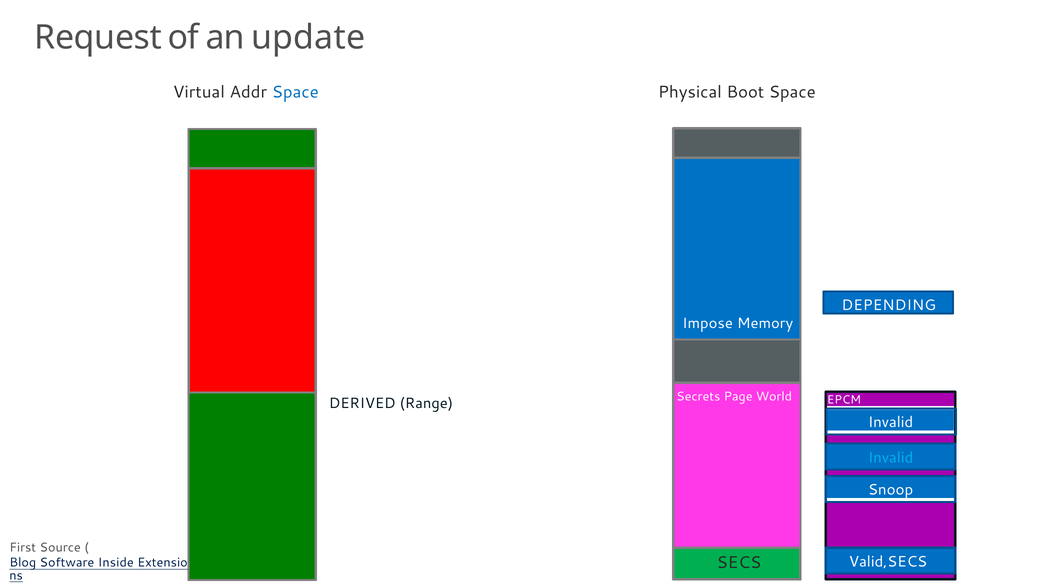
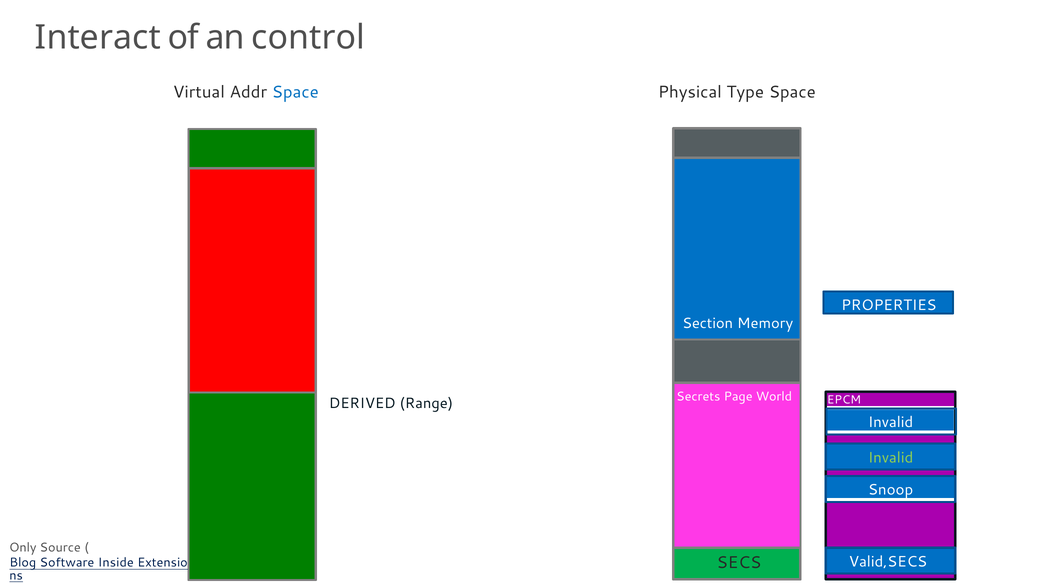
Request: Request -> Interact (98, 38)
update: update -> control (308, 38)
Boot: Boot -> Type (745, 92)
DEPENDING: DEPENDING -> PROPERTIES (889, 306)
Impose: Impose -> Section (708, 323)
Invalid colour: light blue -> light green (891, 458)
First: First -> Only (23, 548)
